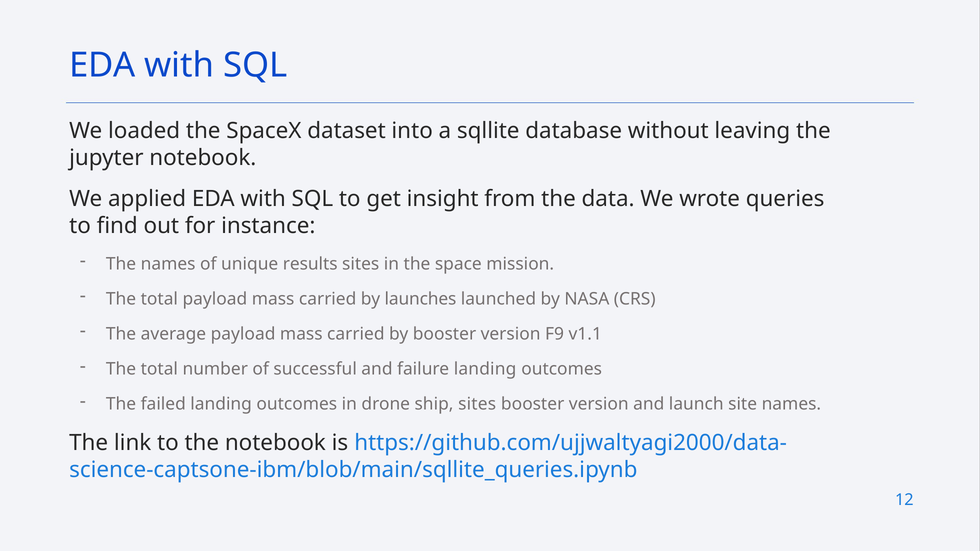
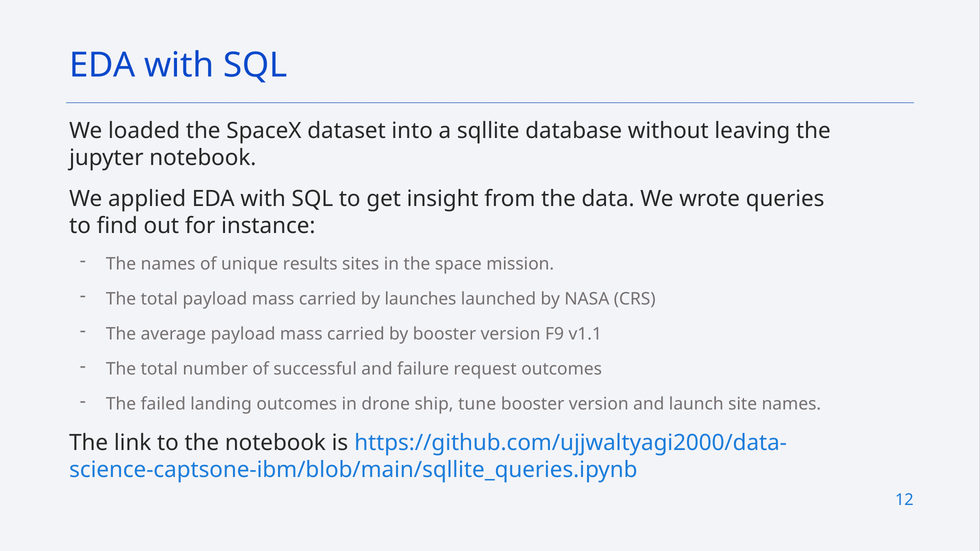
failure landing: landing -> request (485, 369)
ship sites: sites -> tune (477, 404)
